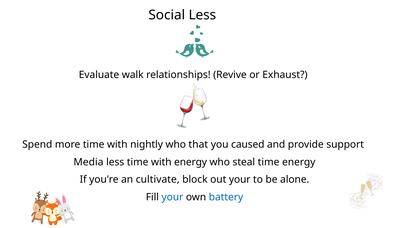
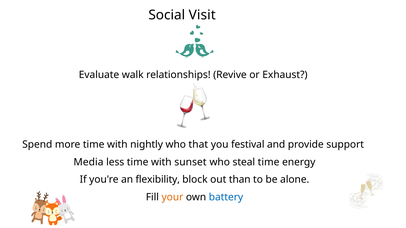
Social Less: Less -> Visit (202, 15)
caused: caused -> festival (248, 145)
with energy: energy -> sunset (190, 162)
cultivate: cultivate -> flexibility (158, 180)
out your: your -> than (240, 180)
your colour: blue -> orange (172, 197)
